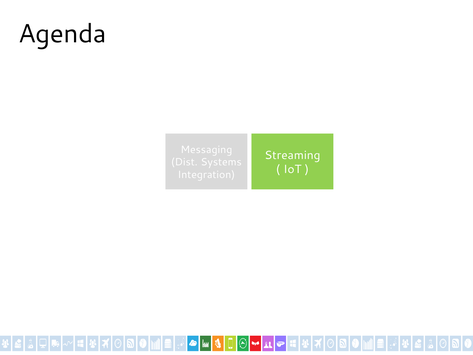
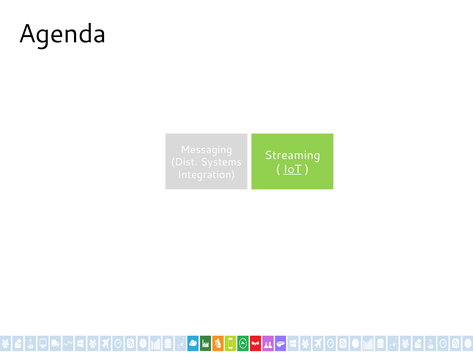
IoT underline: none -> present (292, 169)
